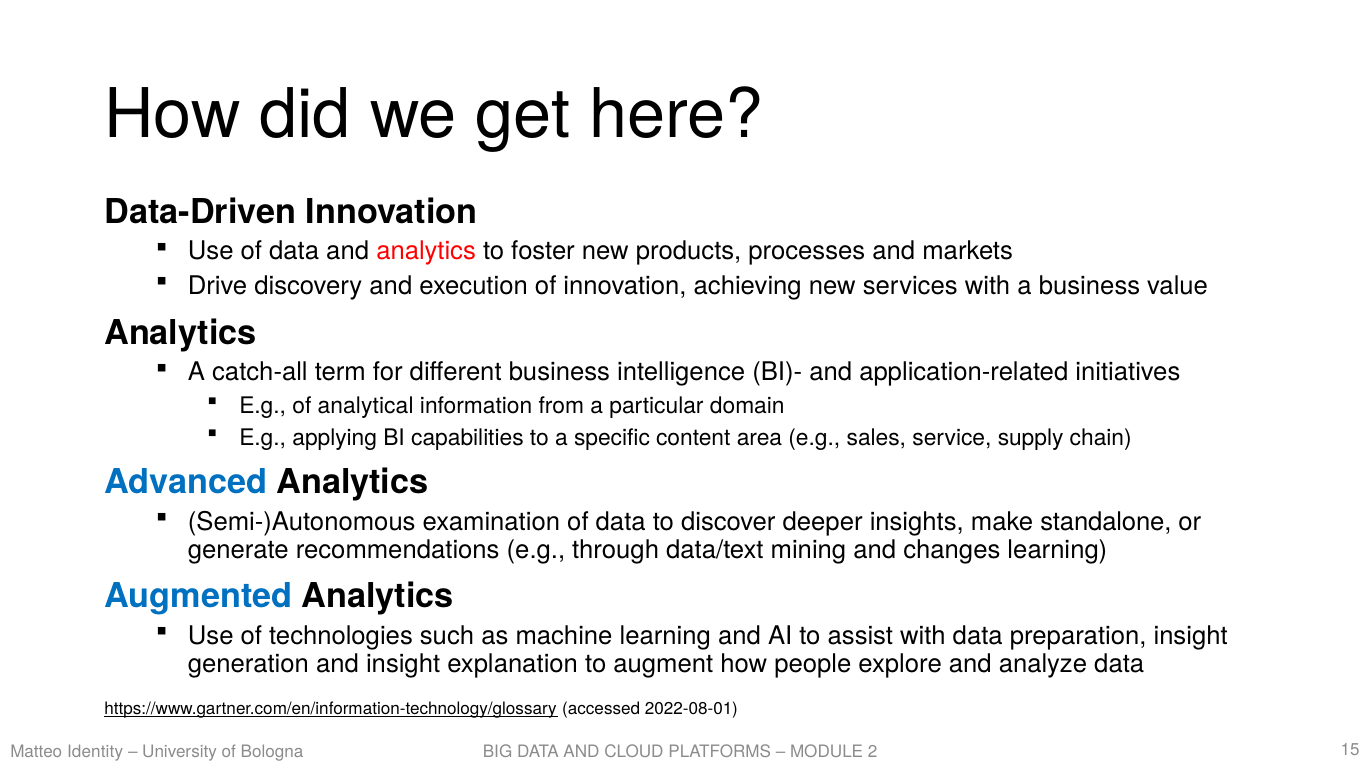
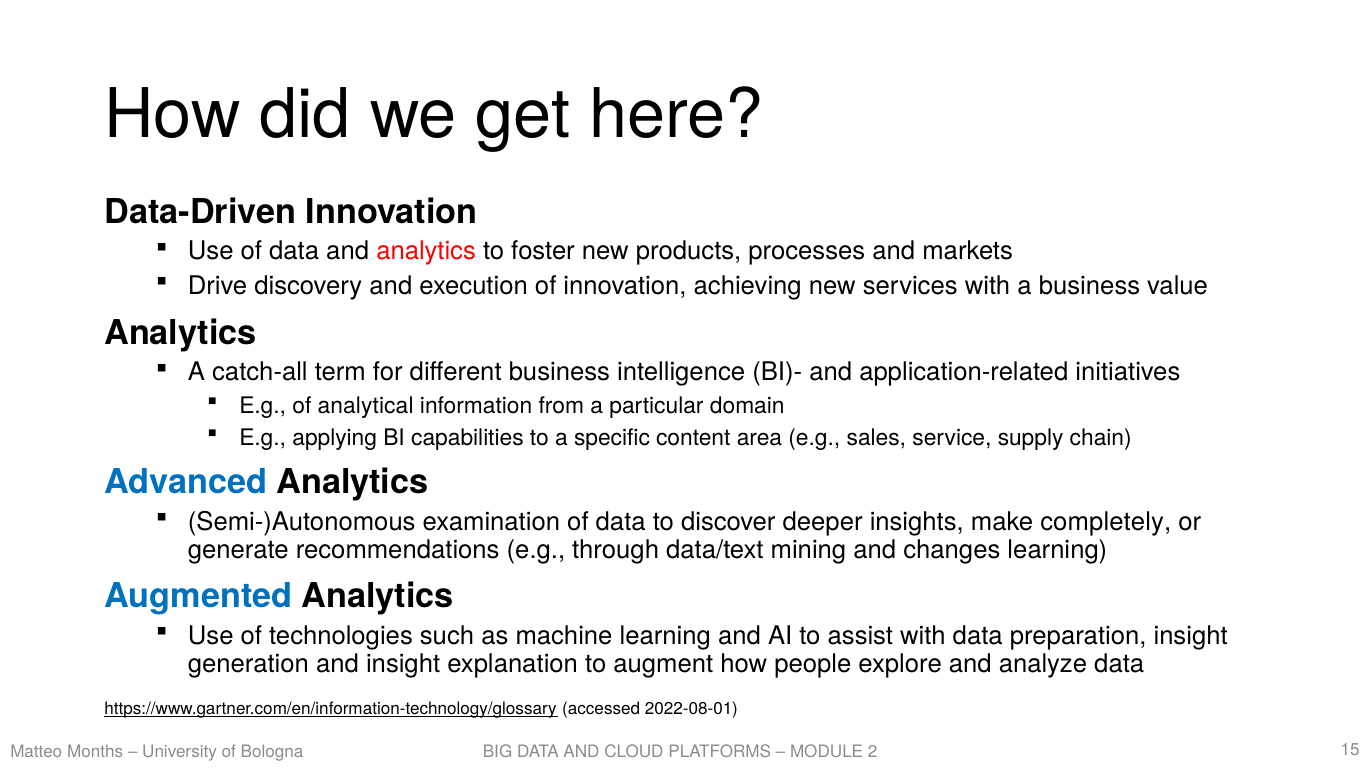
standalone: standalone -> completely (1106, 522)
Identity: Identity -> Months (95, 751)
